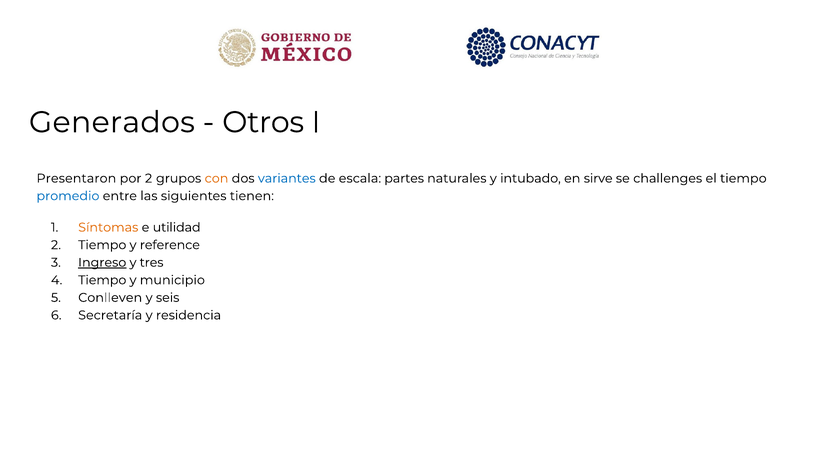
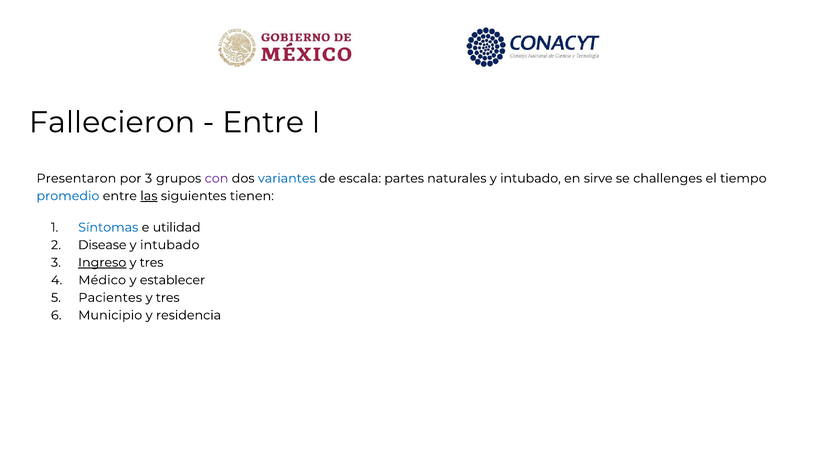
Generados: Generados -> Fallecieron (112, 122)
Otros: Otros -> Entre (263, 122)
por 2: 2 -> 3 (149, 178)
con colour: orange -> purple (216, 178)
las underline: none -> present (149, 196)
Síntomas colour: orange -> blue (108, 227)
Tiempo: Tiempo -> Disease (102, 245)
reference: reference -> intubado (170, 245)
Tiempo: Tiempo -> Médico (102, 280)
municipio: municipio -> establecer (172, 280)
Conlleven: Conlleven -> Pacientes (110, 298)
seis: seis -> tres (168, 298)
Secretaría: Secretaría -> Municipio (110, 315)
